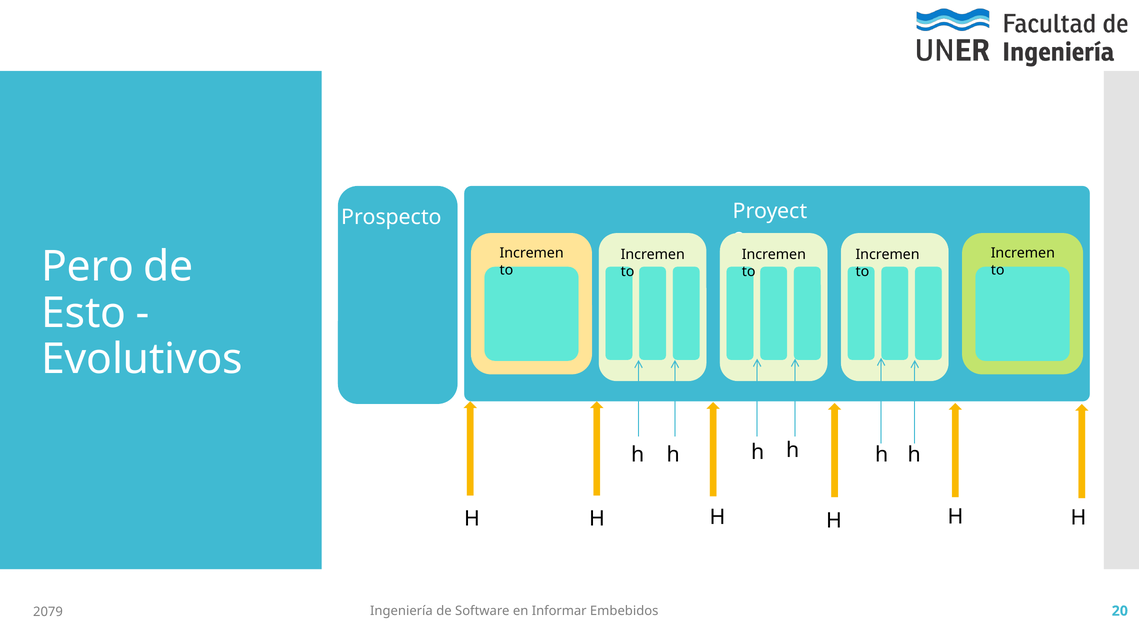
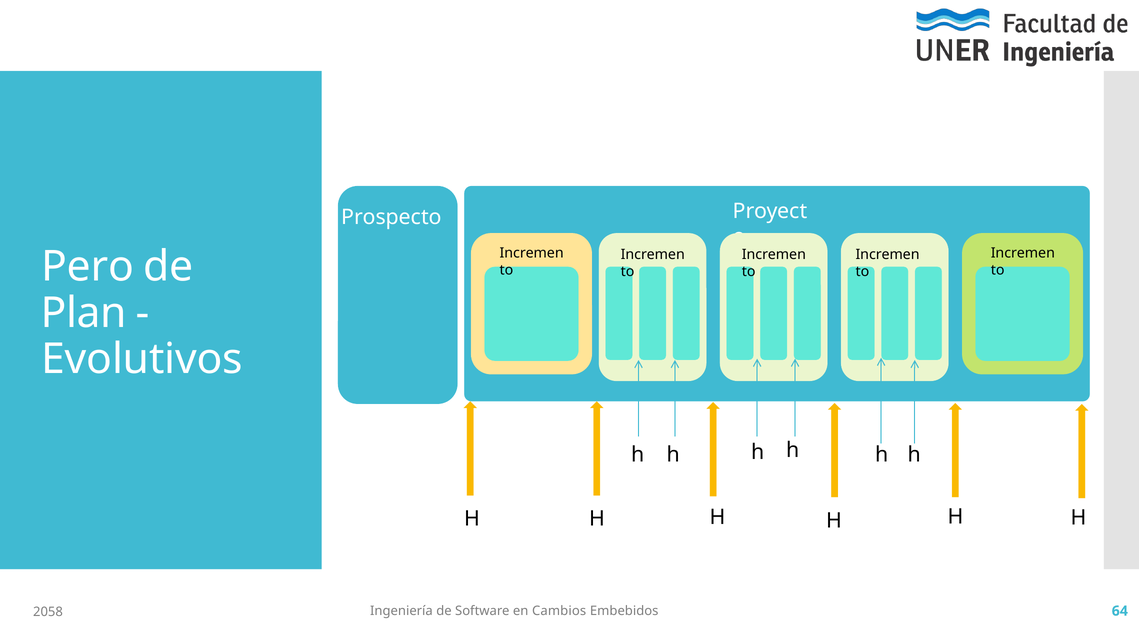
Esto: Esto -> Plan (84, 313)
Informar: Informar -> Cambios (559, 611)
20: 20 -> 64 (1120, 611)
2079: 2079 -> 2058 (48, 612)
